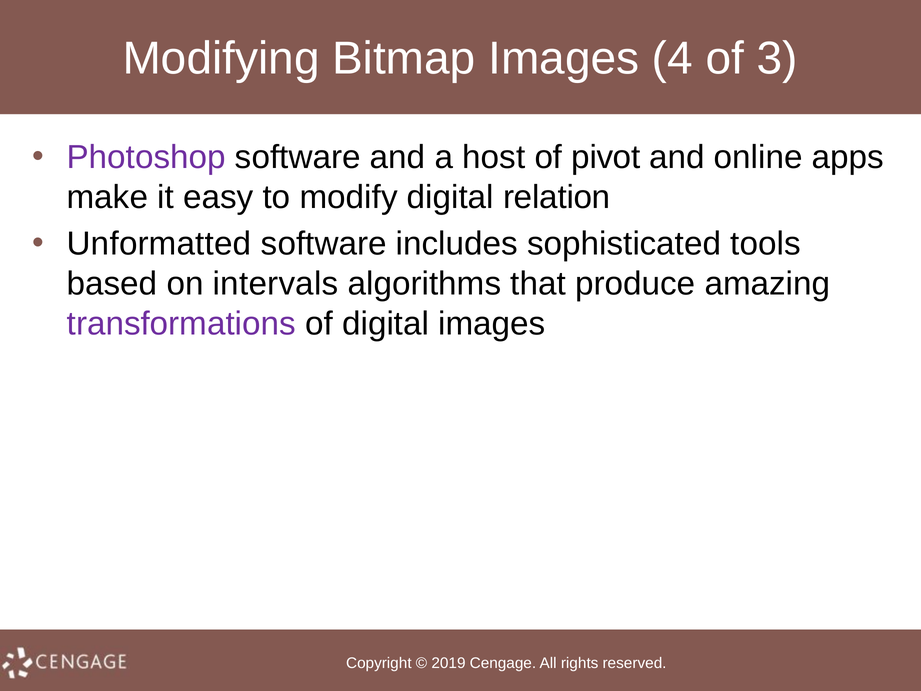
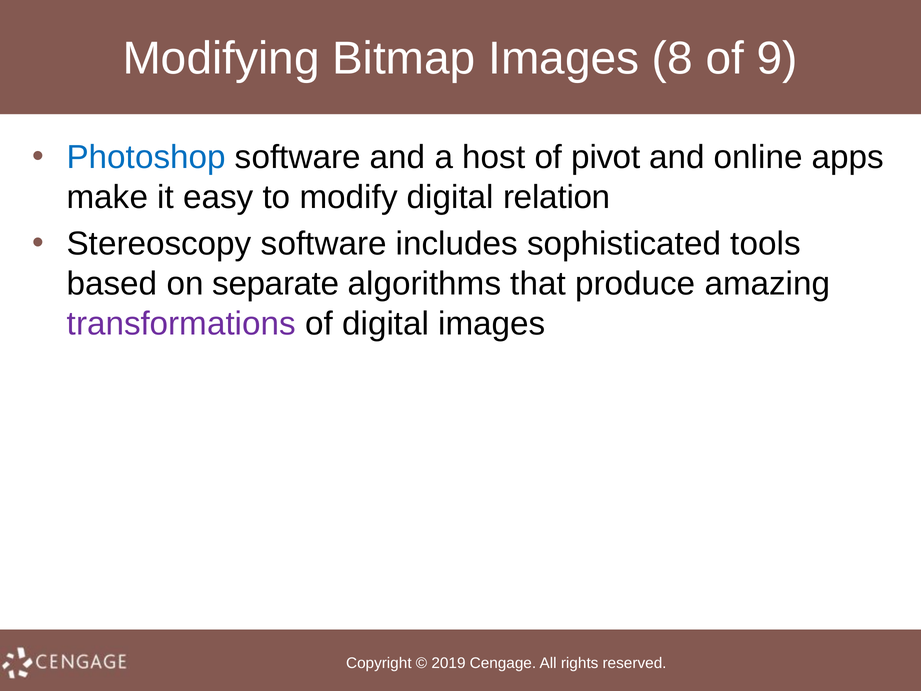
4: 4 -> 8 (672, 58)
3: 3 -> 9 (777, 58)
Photoshop colour: purple -> blue (146, 157)
Unformatted: Unformatted -> Stereoscopy (159, 244)
intervals: intervals -> separate (276, 284)
